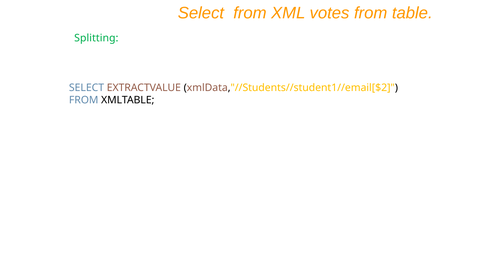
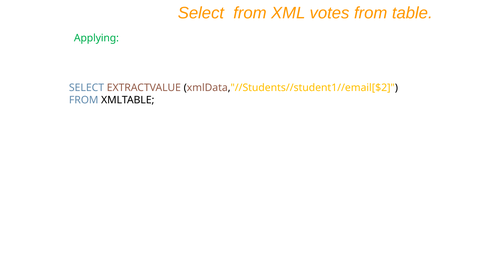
Splitting: Splitting -> Applying (96, 38)
